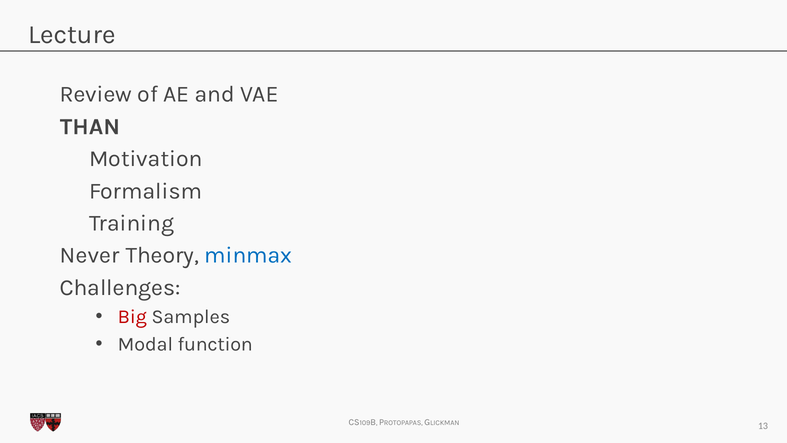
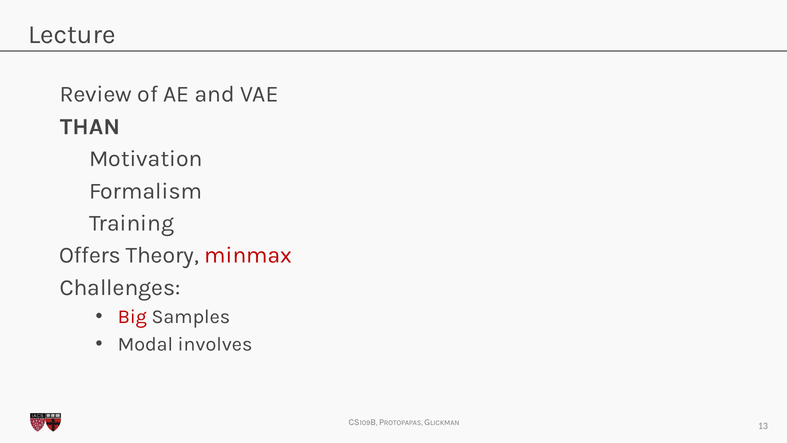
Never: Never -> Offers (90, 255)
minmax colour: blue -> red (248, 255)
function: function -> involves (215, 344)
